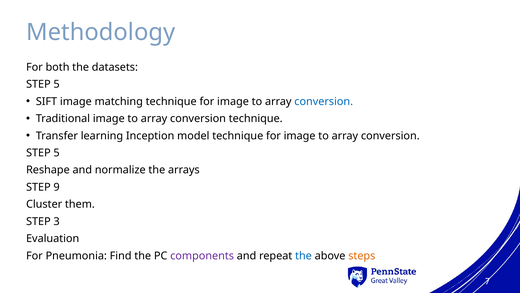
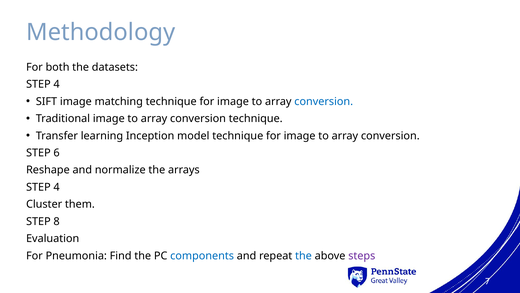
5: 5 -> 4 (57, 84)
5: 5 -> 6 (57, 153)
9: 9 -> 4 (57, 187)
3: 3 -> 8 (57, 221)
components colour: purple -> blue (202, 255)
steps colour: orange -> purple (362, 255)
